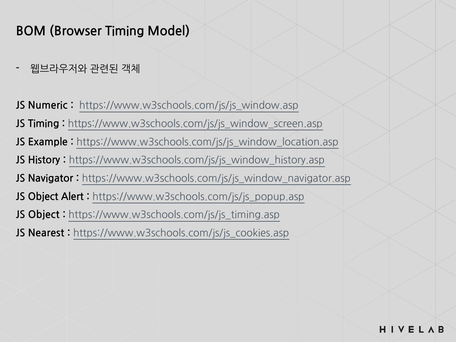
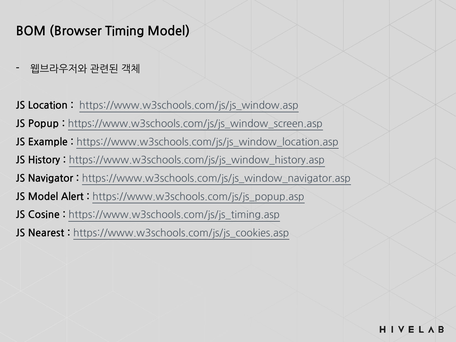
Numeric: Numeric -> Location (48, 106)
JS Timing: Timing -> Popup (43, 124)
Object: Object -> Model (43, 197)
Object: Object -> Cosine (44, 215)
